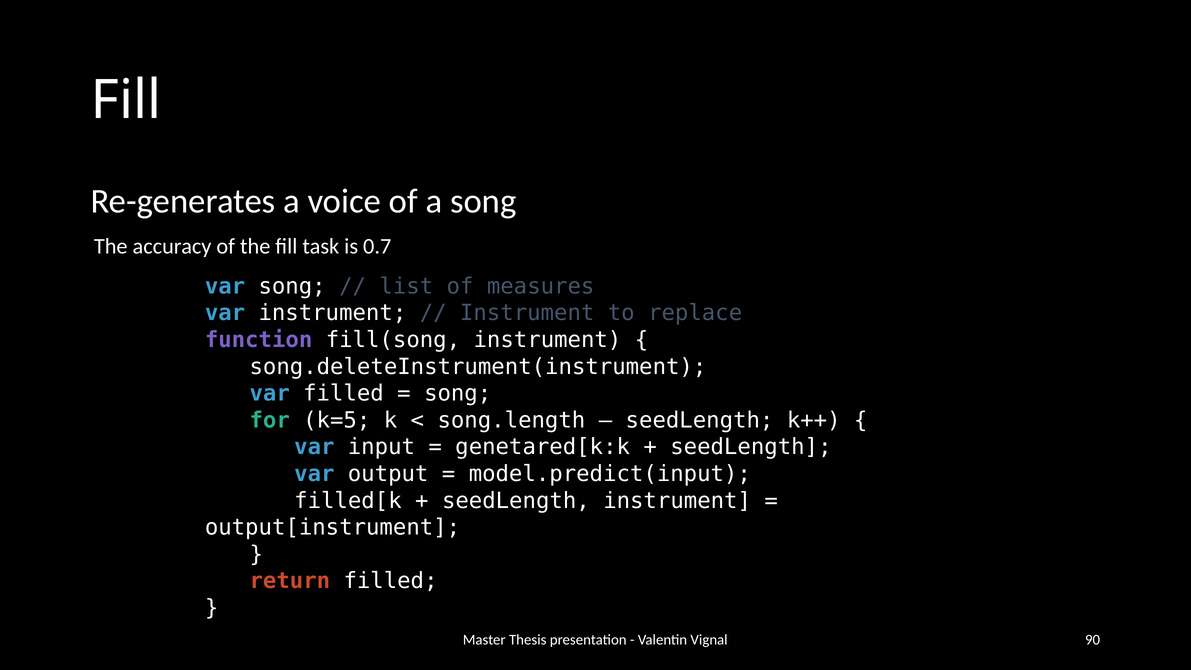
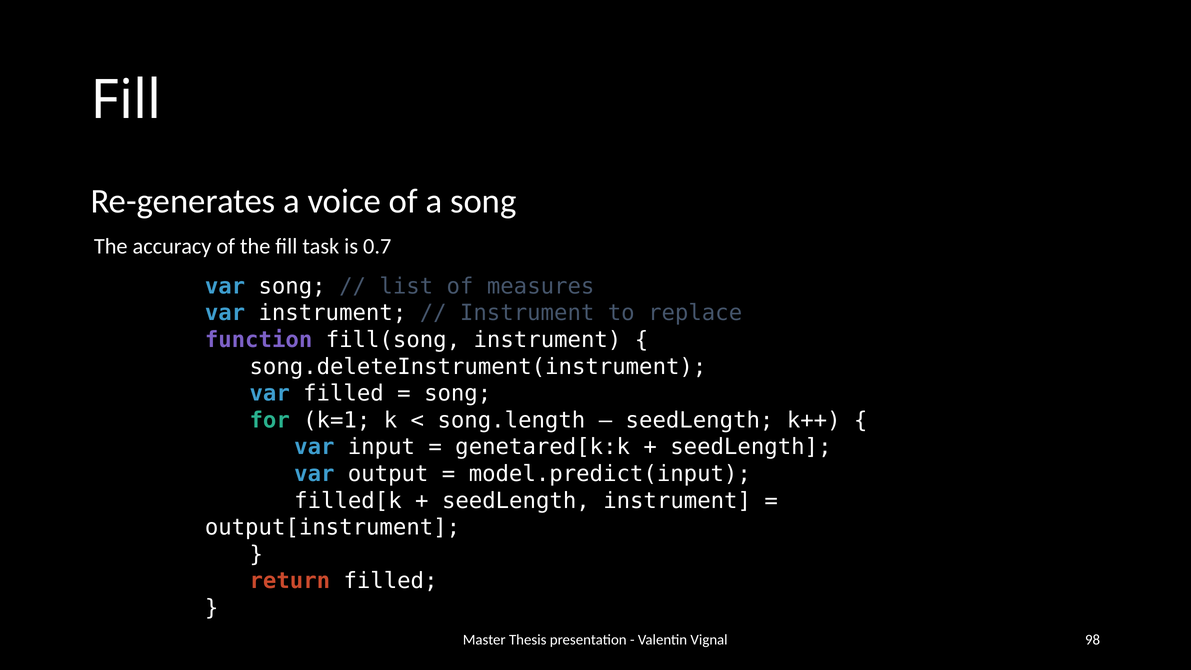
k=5: k=5 -> k=1 (337, 420)
90: 90 -> 98 (1093, 640)
